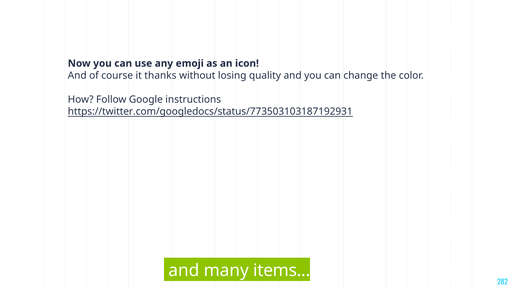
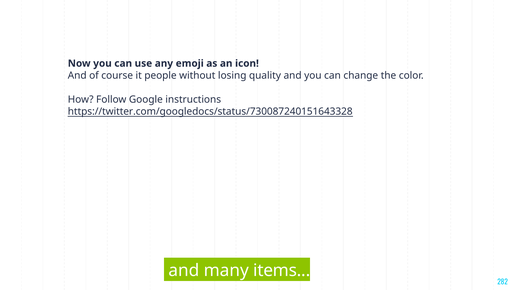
thanks: thanks -> people (160, 75)
https://twitter.com/googledocs/status/773503103187192931: https://twitter.com/googledocs/status/773503103187192931 -> https://twitter.com/googledocs/status/730087240151643328 (210, 111)
